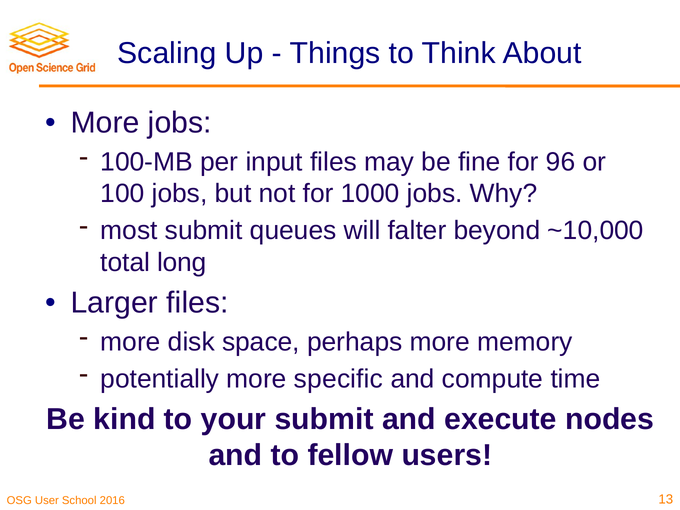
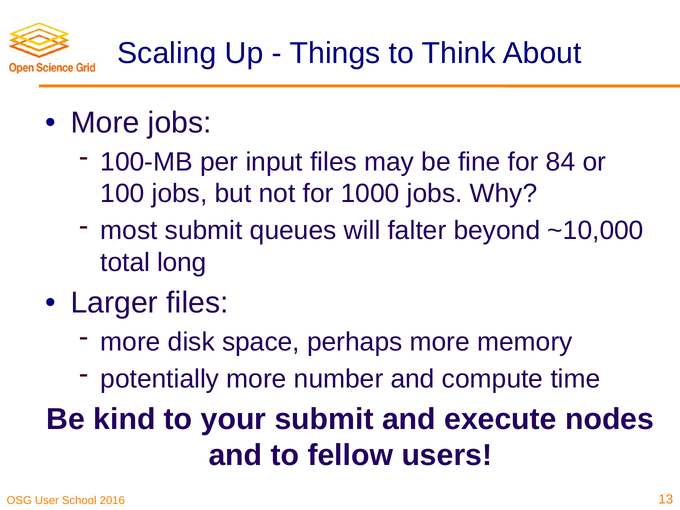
96: 96 -> 84 (561, 162)
specific: specific -> number (339, 379)
